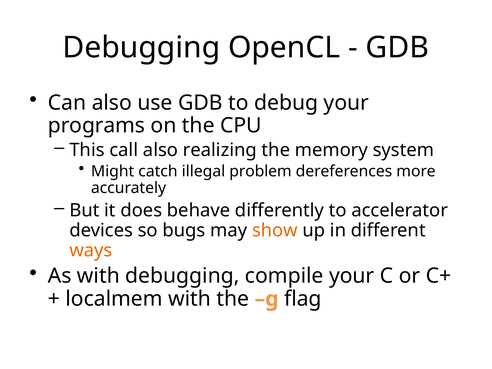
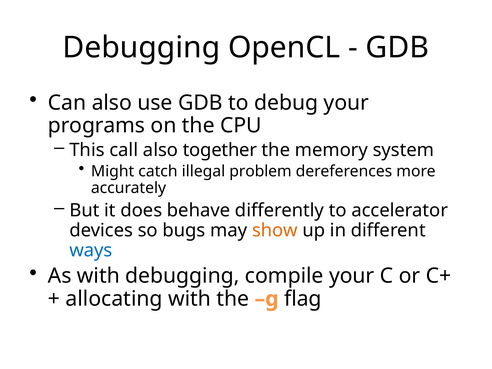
realizing: realizing -> together (220, 150)
ways colour: orange -> blue (91, 250)
localmem: localmem -> allocating (114, 299)
